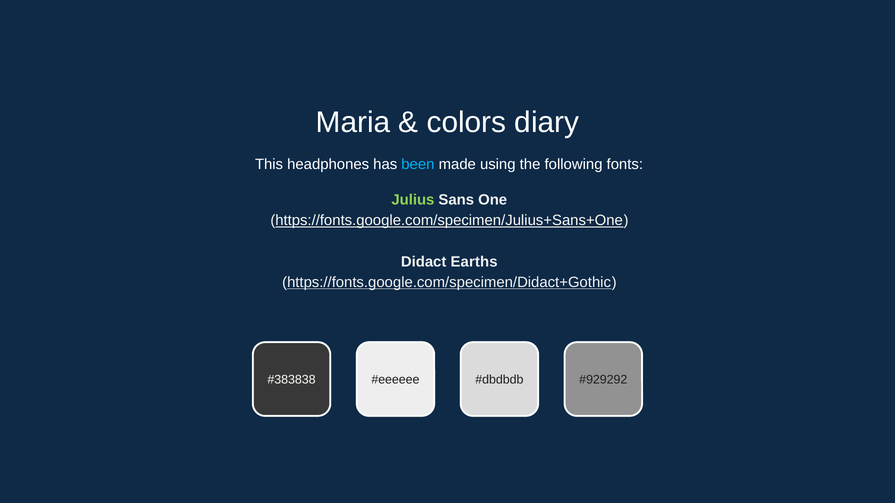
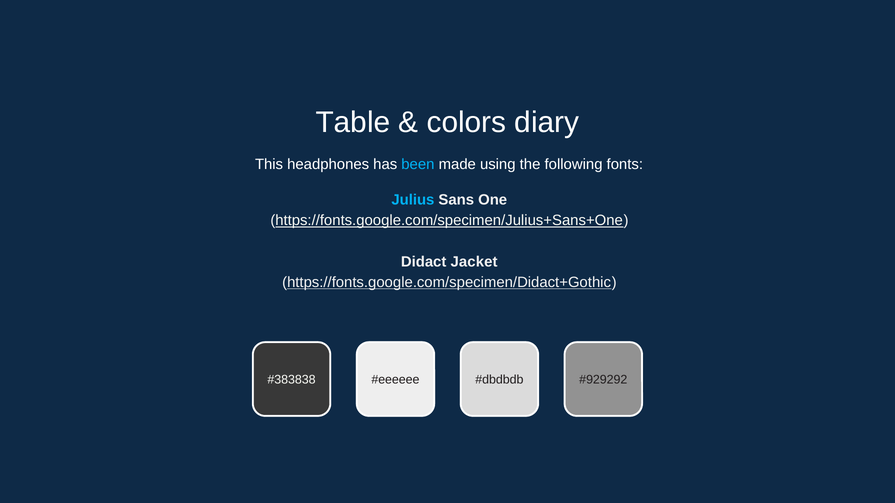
Maria: Maria -> Table (353, 122)
Julius colour: light green -> light blue (413, 200)
Earths: Earths -> Jacket (474, 262)
